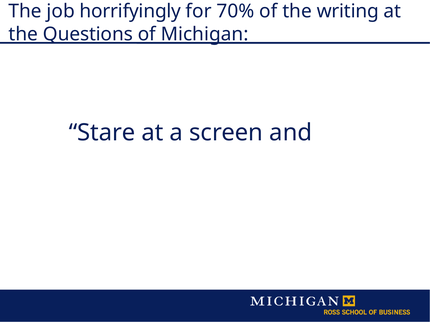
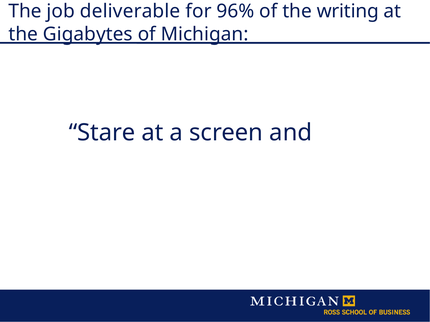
horrifyingly: horrifyingly -> deliverable (130, 11)
70%: 70% -> 96% (235, 11)
Questions: Questions -> Gigabytes (88, 34)
